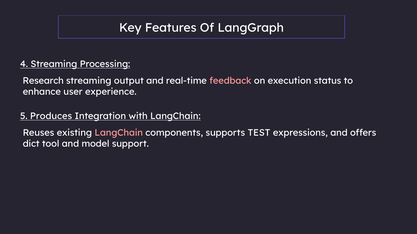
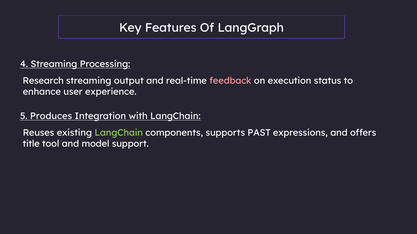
LangChain colour: pink -> light green (119, 133)
TEST: TEST -> PAST (259, 133)
dict: dict -> title (31, 144)
